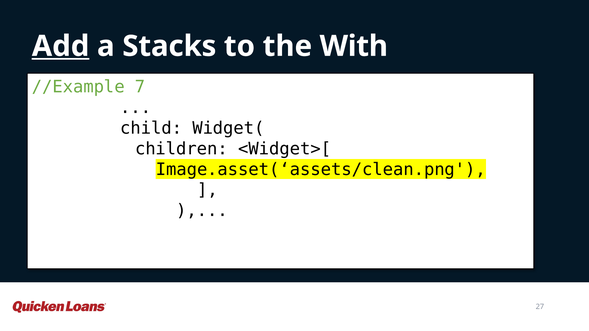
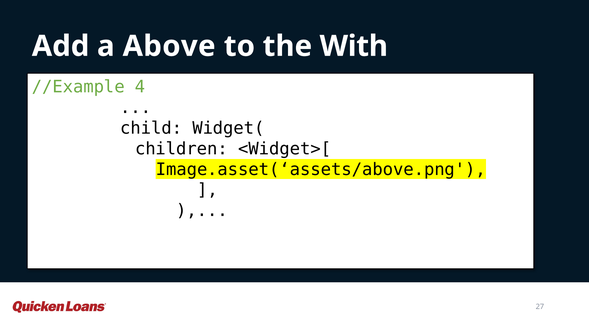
Add underline: present -> none (61, 46)
Stacks: Stacks -> Above (169, 46)
7: 7 -> 4 (140, 87)
Image.asset(‘assets/clean.png: Image.asset(‘assets/clean.png -> Image.asset(‘assets/above.png (321, 170)
